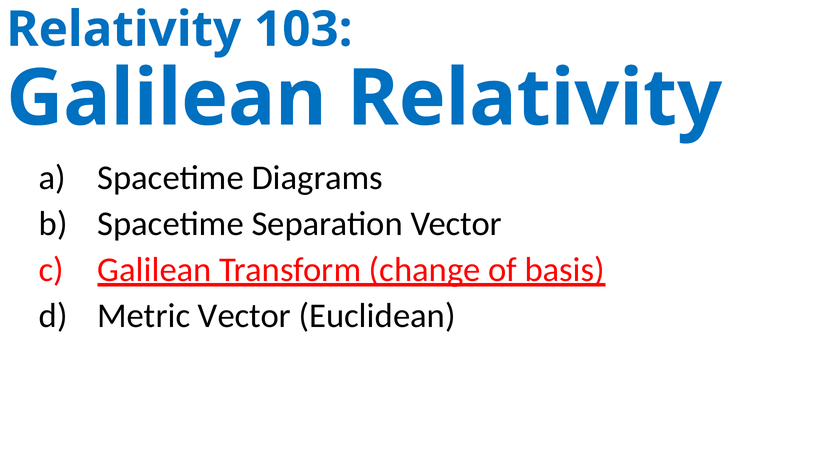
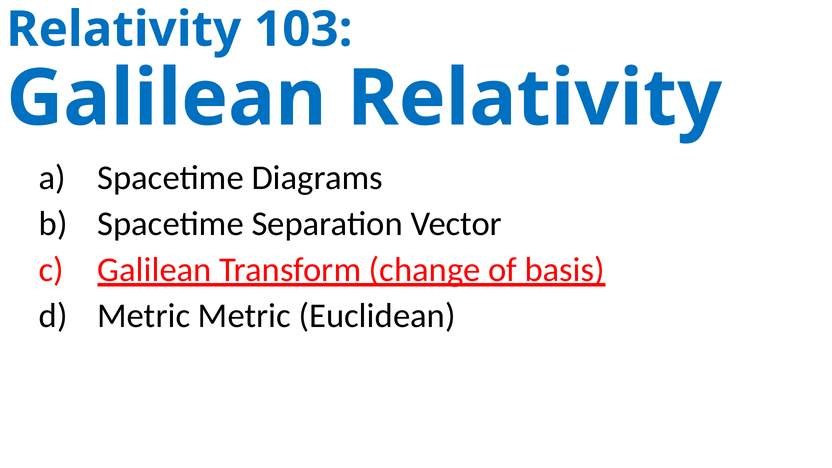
Metric Vector: Vector -> Metric (244, 316)
